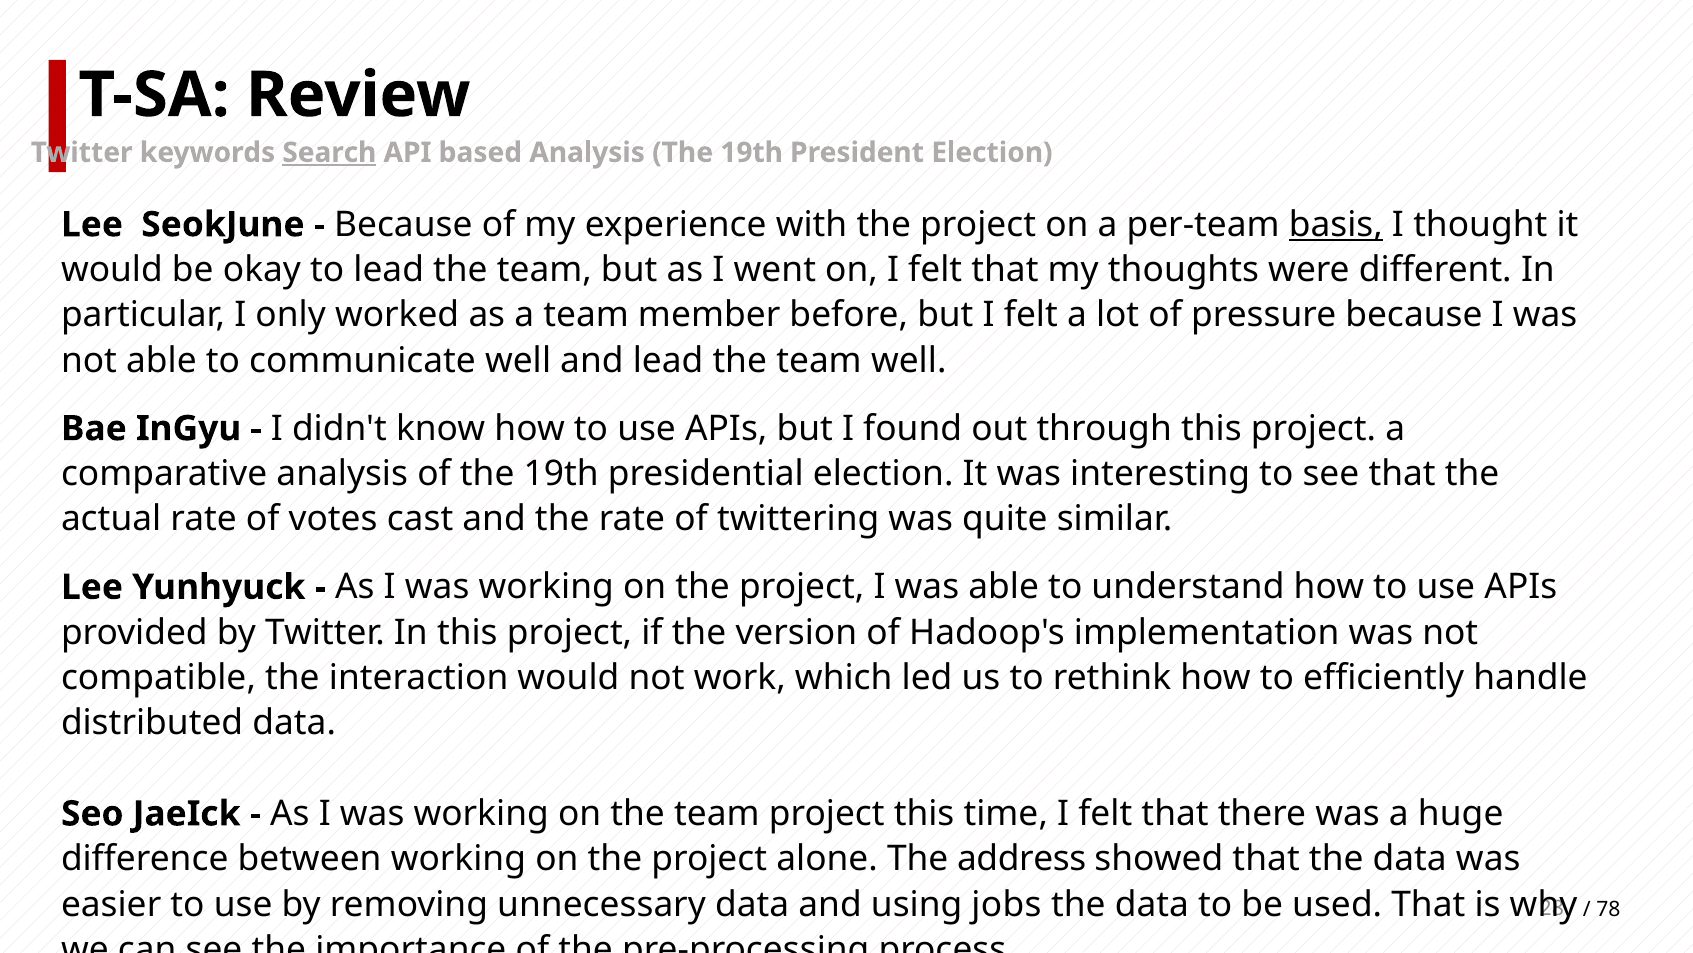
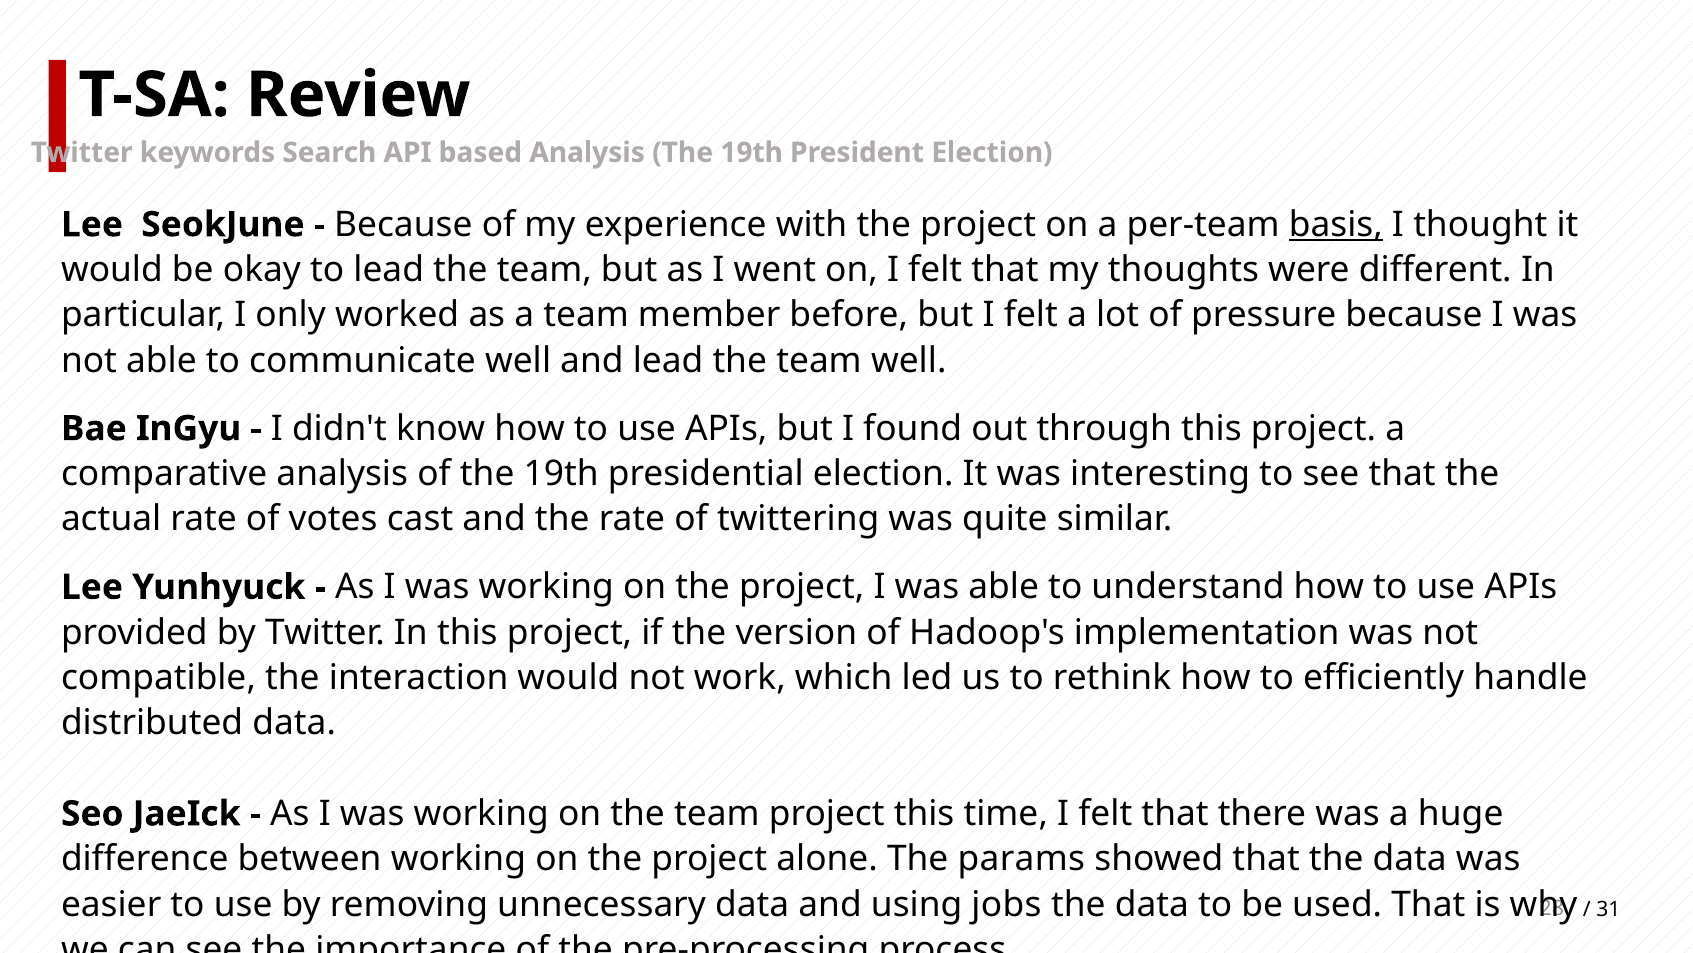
Search underline: present -> none (329, 152)
address: address -> params (1021, 859)
78: 78 -> 31 (1608, 909)
